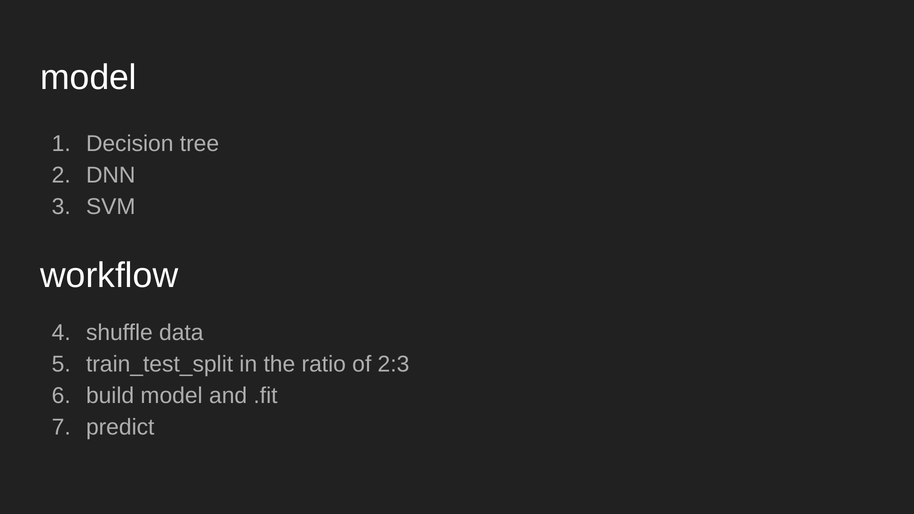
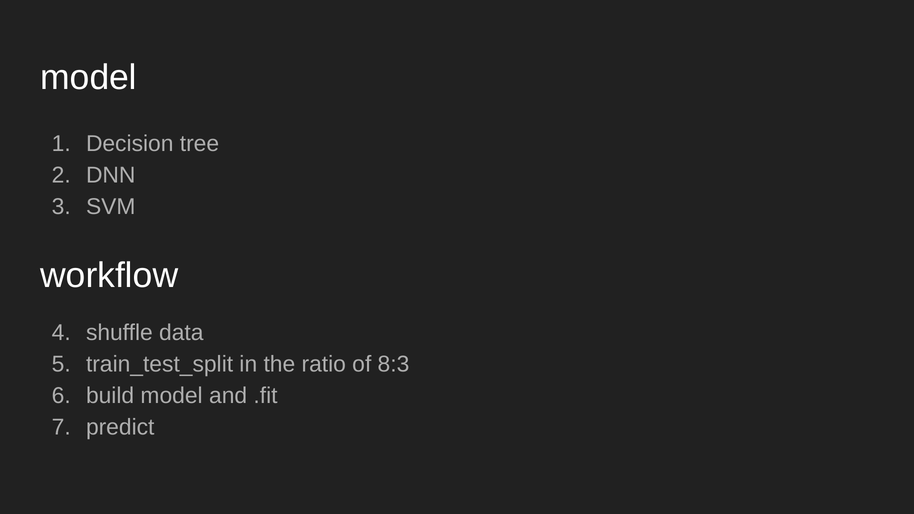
2:3: 2:3 -> 8:3 (393, 364)
